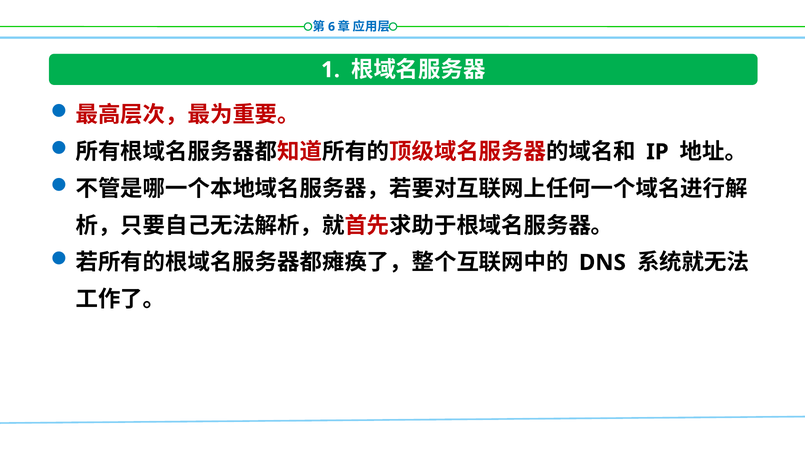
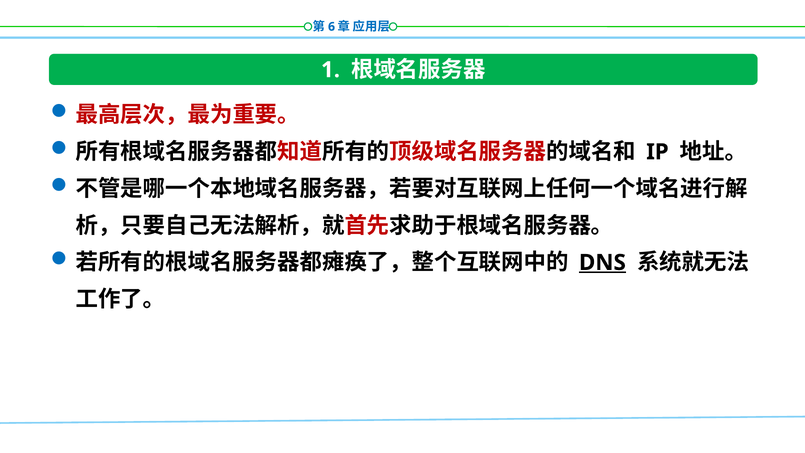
DNS underline: none -> present (602, 262)
